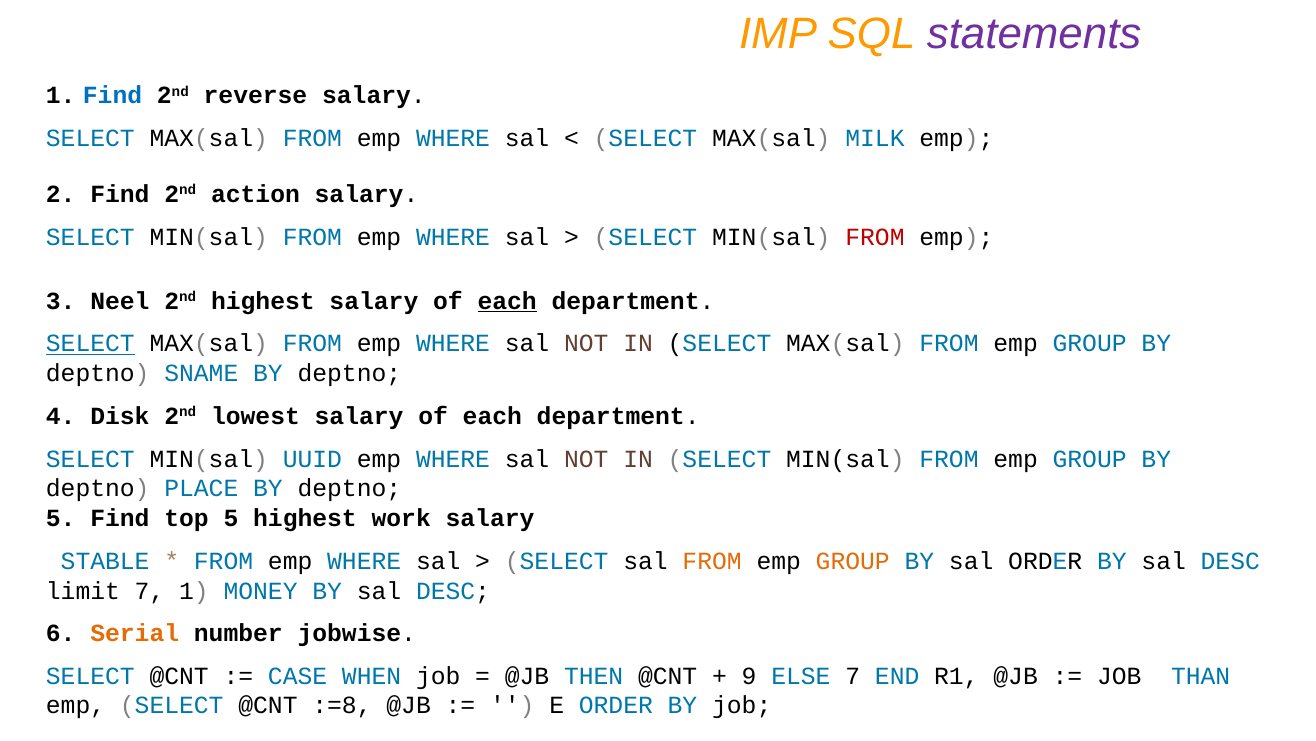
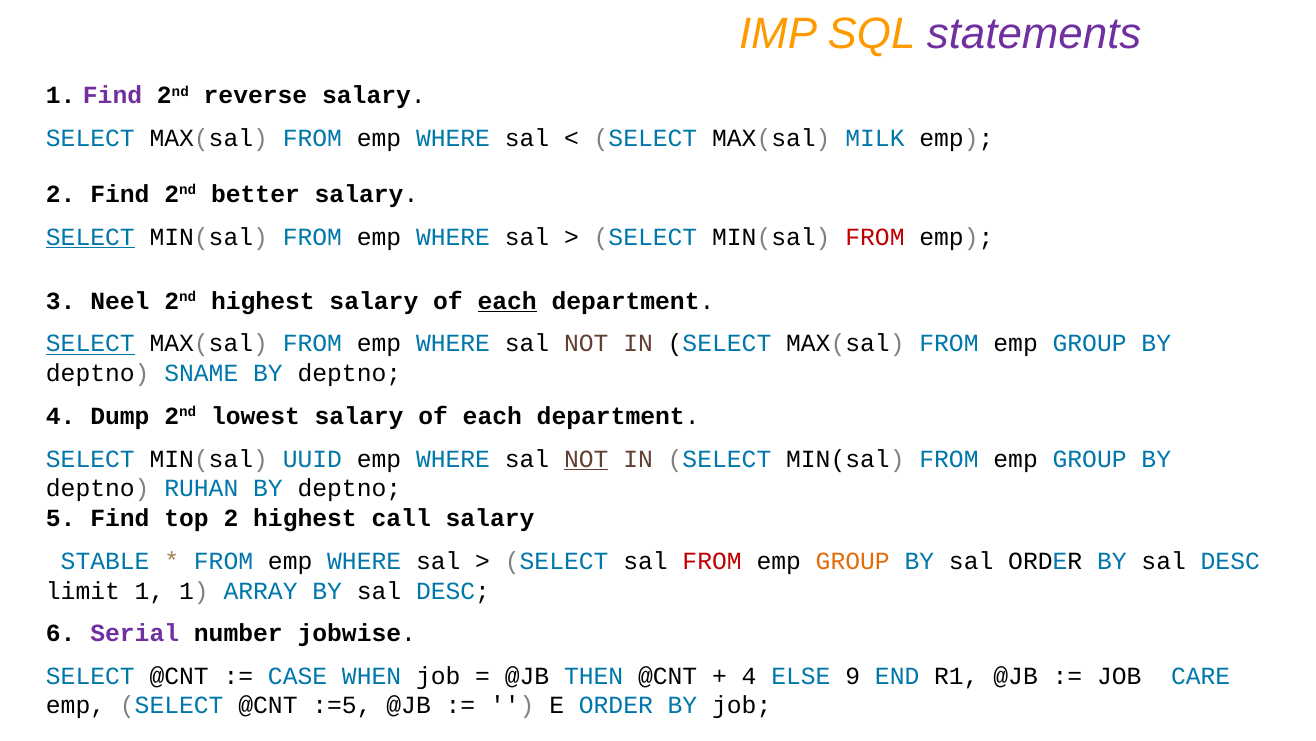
Find colour: blue -> purple (113, 95)
action: action -> better (255, 194)
SELECT underline: none -> present (90, 237)
Disk: Disk -> Dump (120, 416)
NOT underline: none -> present (586, 459)
PLACE: PLACE -> RUHAN (201, 488)
top 5: 5 -> 2 (231, 518)
work: work -> call (401, 518)
FROM colour: orange -> red (712, 561)
limit 7: 7 -> 1 (150, 591)
MONEY: MONEY -> ARRAY (261, 591)
Serial colour: orange -> purple (135, 632)
9: 9 -> 4 (749, 675)
ELSE 7: 7 -> 9 (853, 675)
THAN: THAN -> CARE (1201, 675)
:=8: :=8 -> :=5 (342, 705)
